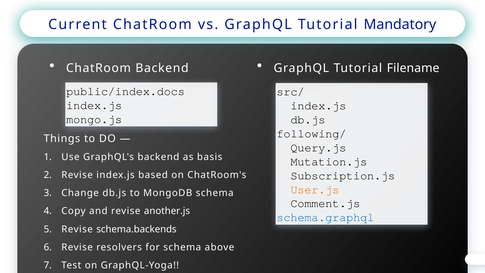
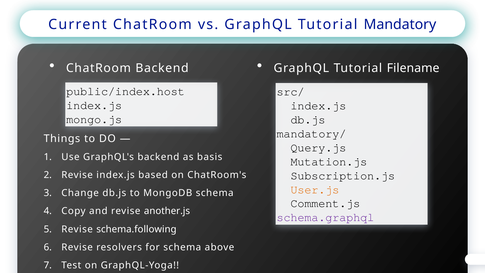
public/index.docs: public/index.docs -> public/index.host (126, 91)
following/: following/ -> mandatory/ (311, 134)
schema.graphql colour: blue -> purple (325, 217)
schema.backends: schema.backends -> schema.following (136, 229)
